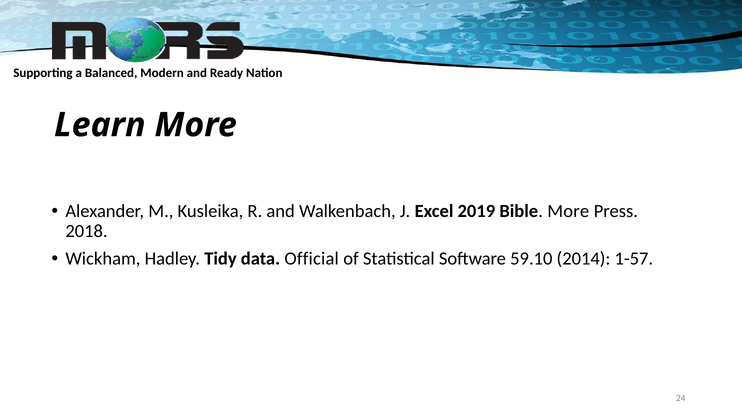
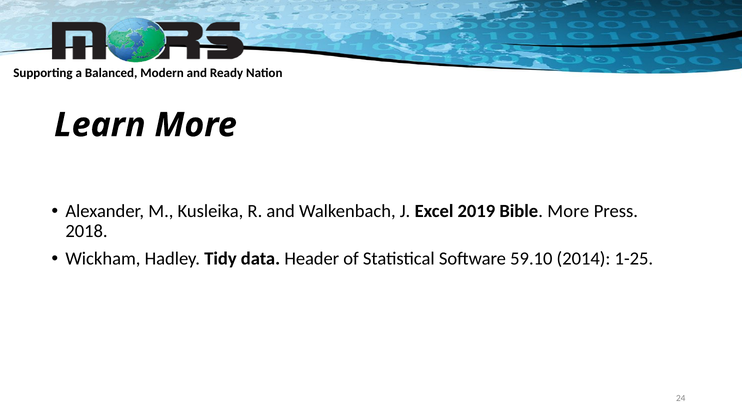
Official: Official -> Header (312, 259)
1-57: 1-57 -> 1-25 (634, 259)
